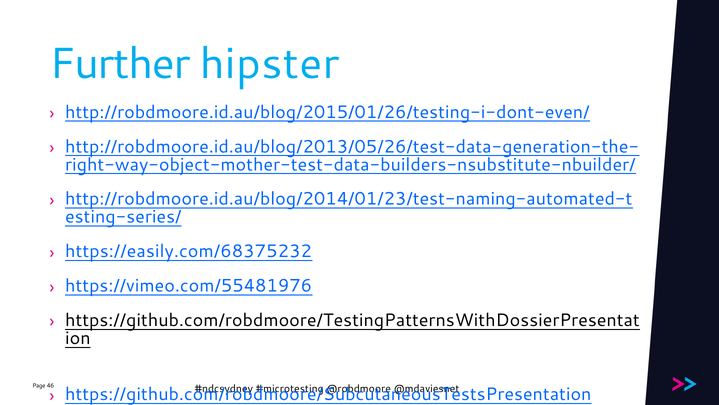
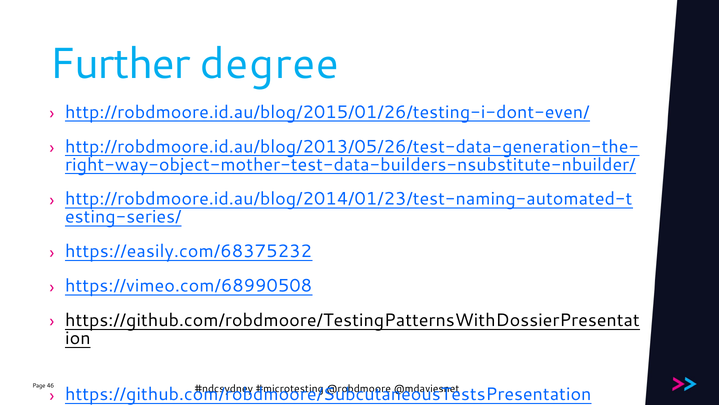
hipster: hipster -> degree (269, 64)
https://vimeo.com/55481976: https://vimeo.com/55481976 -> https://vimeo.com/68990508 (189, 286)
